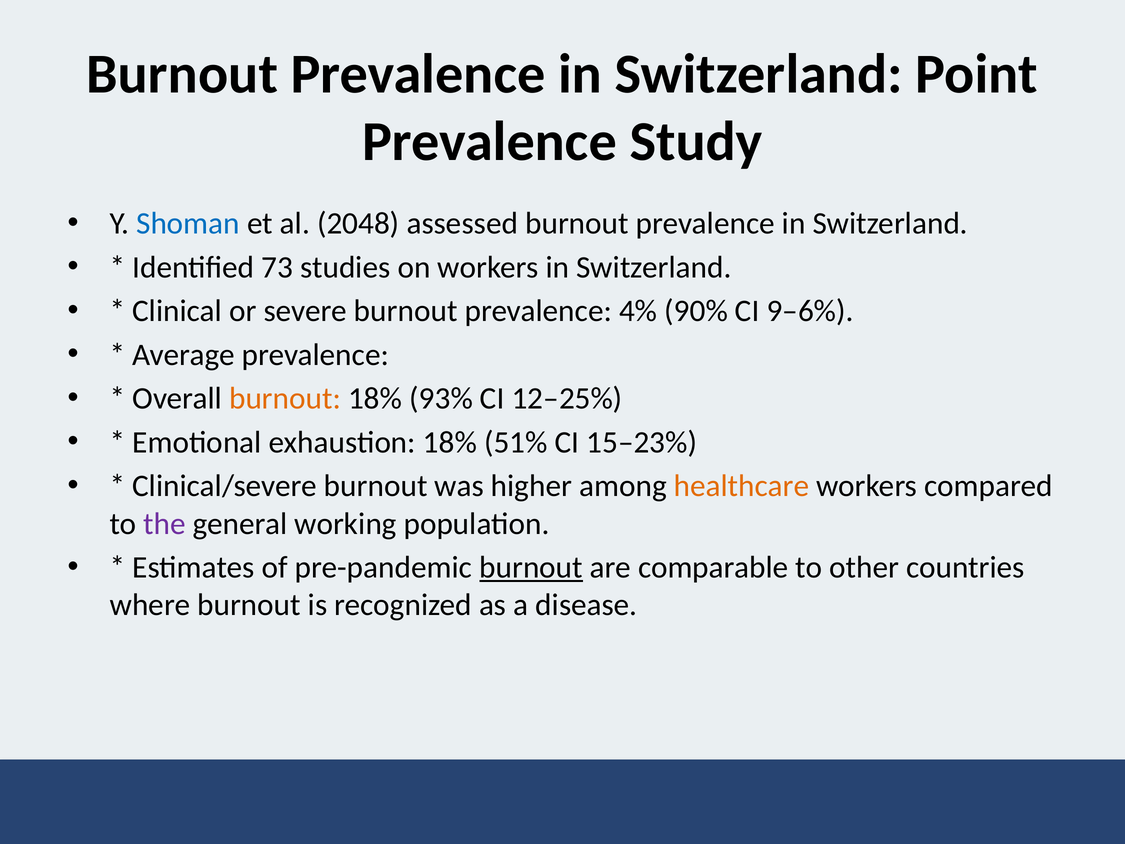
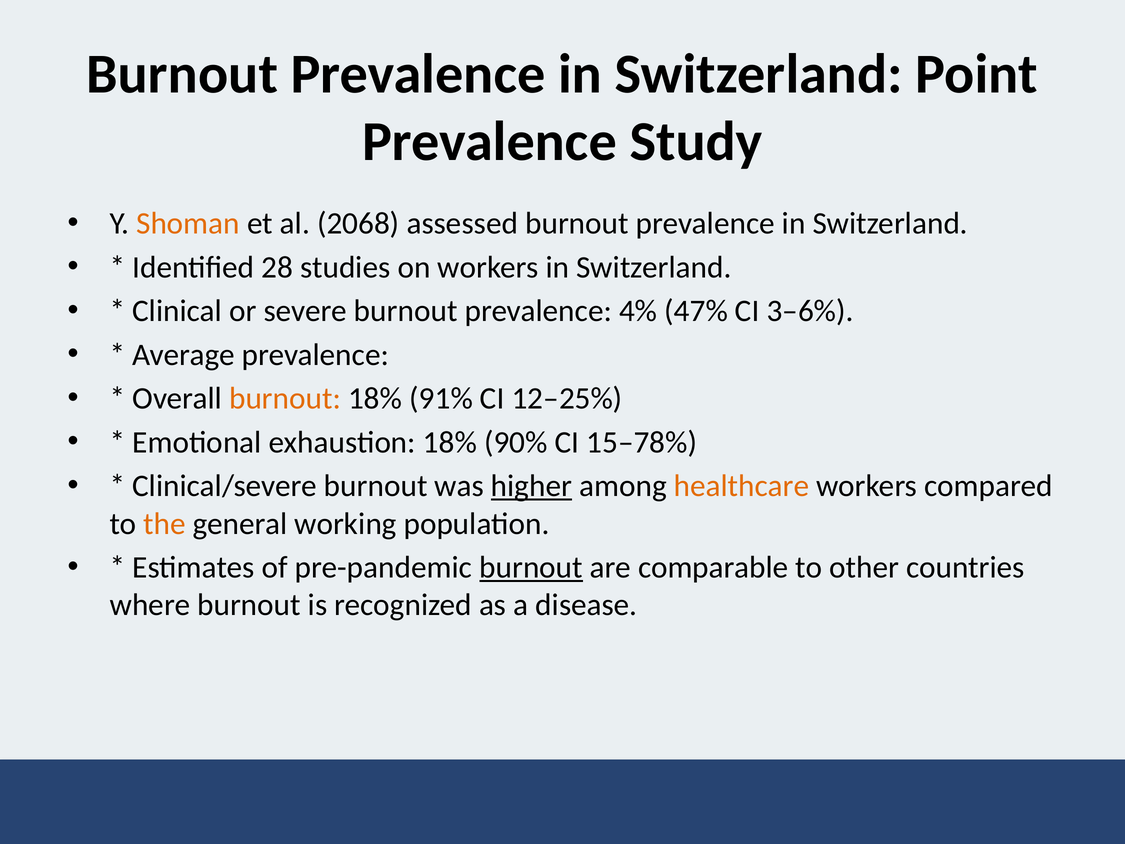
Shoman colour: blue -> orange (188, 223)
2048: 2048 -> 2068 (358, 223)
73: 73 -> 28 (277, 267)
90%: 90% -> 47% (696, 311)
9–6%: 9–6% -> 3–6% (810, 311)
93%: 93% -> 91% (441, 398)
51%: 51% -> 90% (516, 442)
15–23%: 15–23% -> 15–78% (642, 442)
higher underline: none -> present (531, 486)
the colour: purple -> orange (165, 524)
